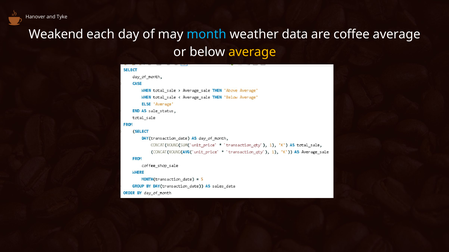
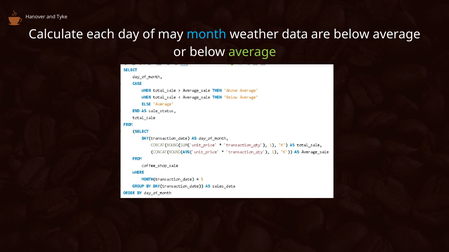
Weakend: Weakend -> Calculate (56, 34)
are coffee: coffee -> below (351, 34)
average colour: yellow -> light green (252, 52)
